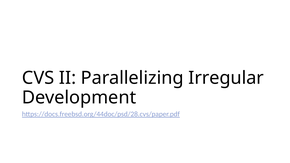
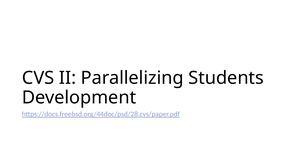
Irregular: Irregular -> Students (226, 78)
